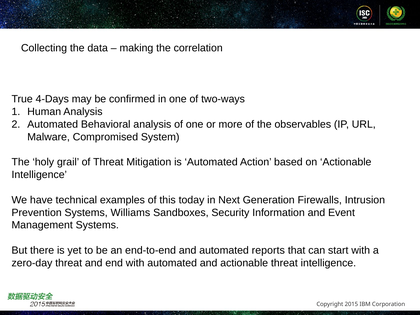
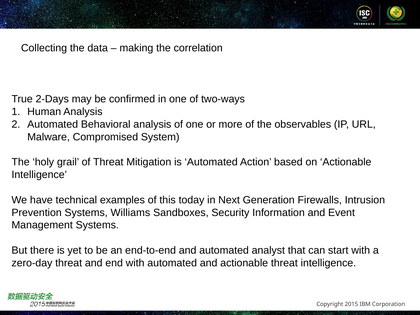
4-Days: 4-Days -> 2-Days (52, 99)
reports: reports -> analyst (268, 250)
